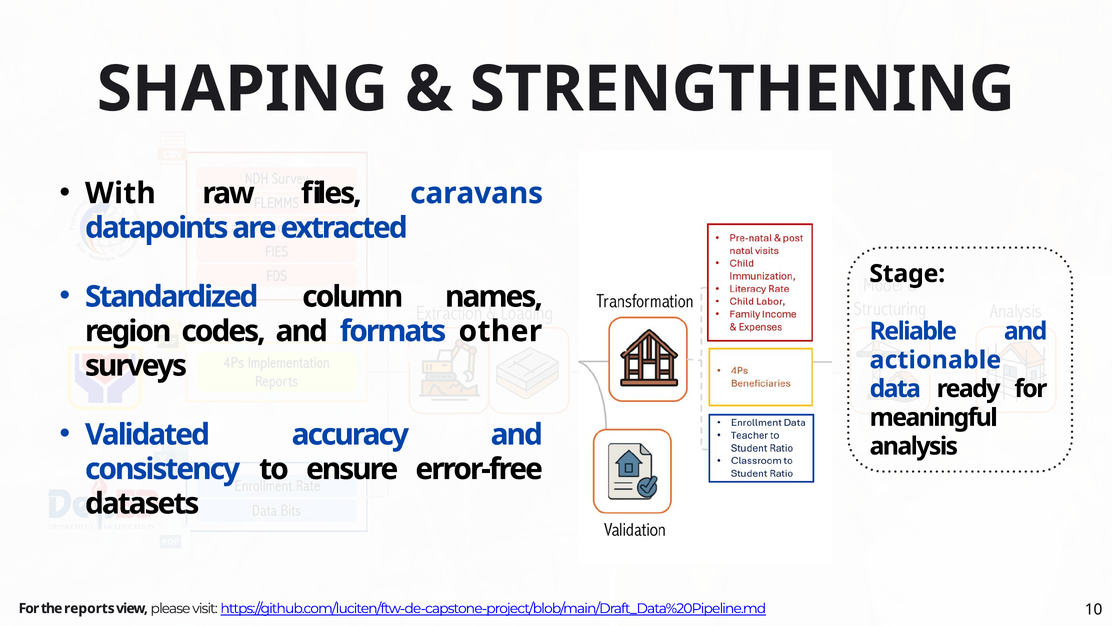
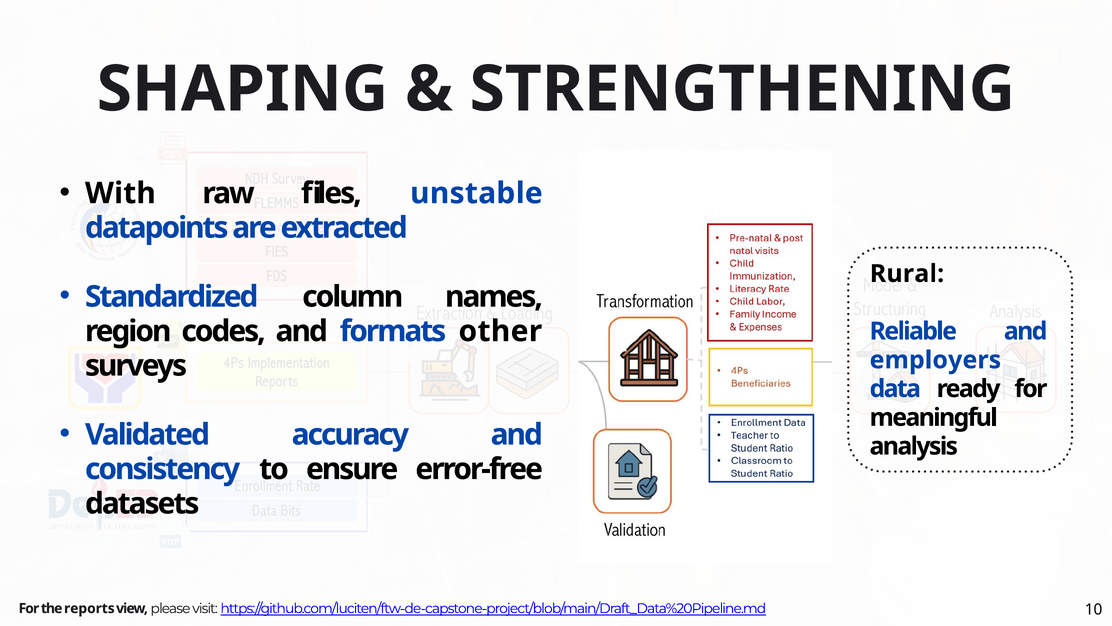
caravans: caravans -> unstable (476, 193)
Stage: Stage -> Rural (907, 274)
actionable: actionable -> employers (935, 360)
